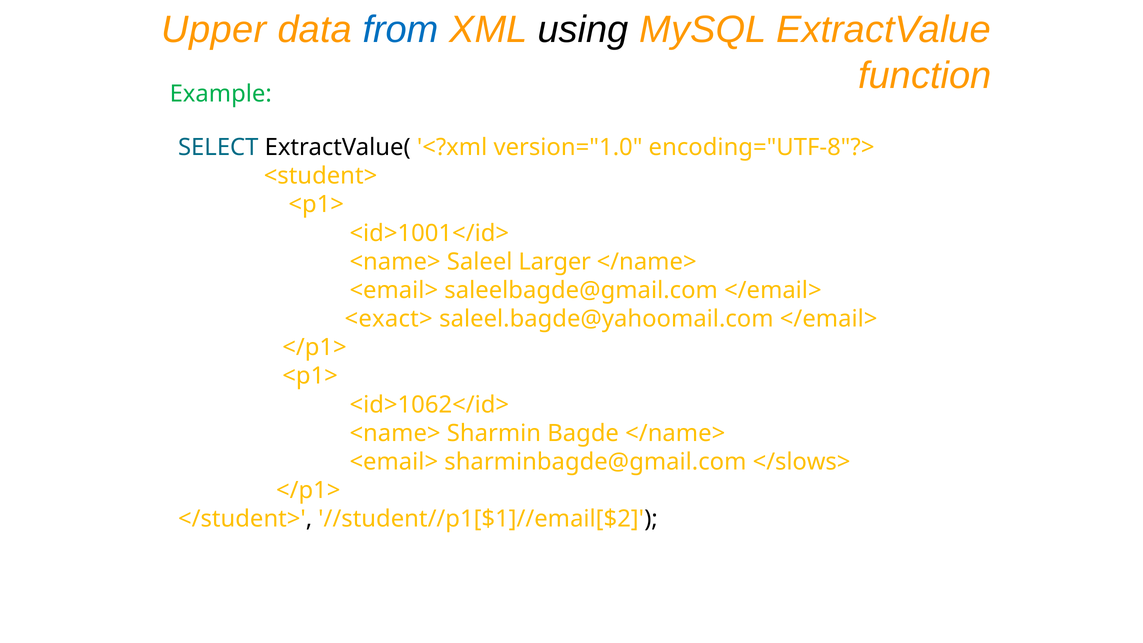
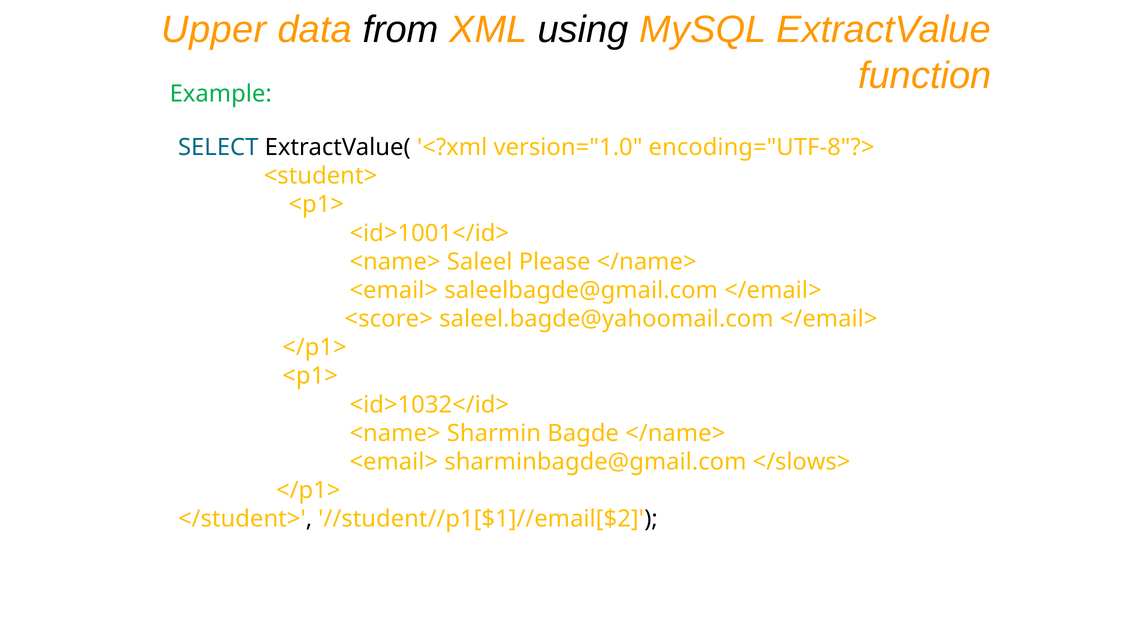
from colour: blue -> black (401, 30)
Larger: Larger -> Please (555, 262)
<exact>: <exact> -> <score> (389, 319)
<id>1062</id>: <id>1062</id> -> <id>1032</id> (429, 405)
